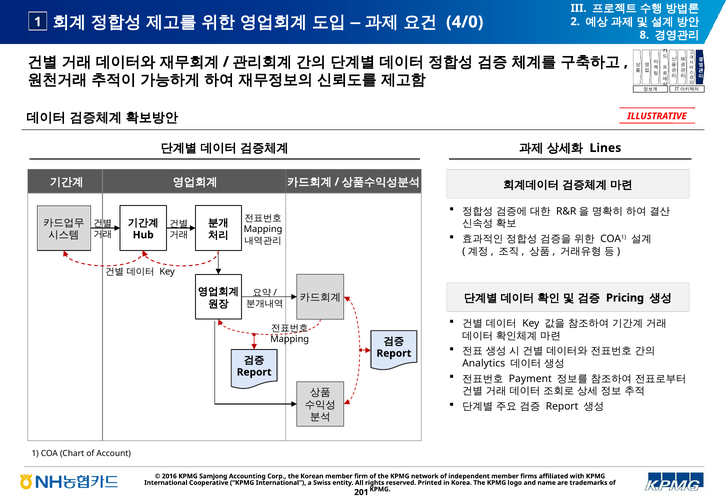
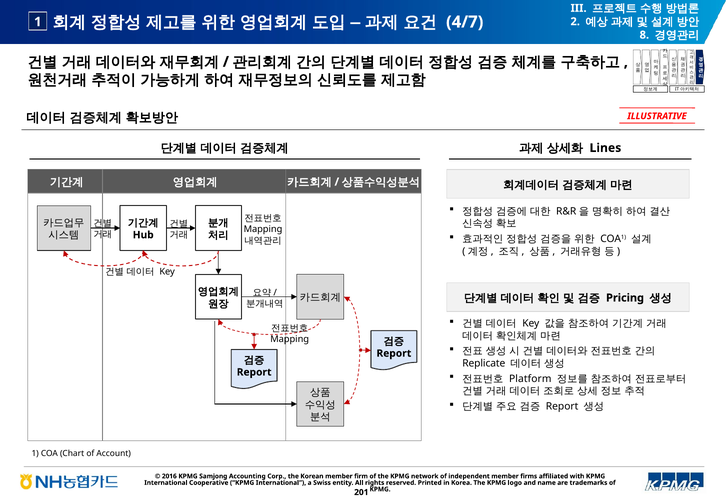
4/0: 4/0 -> 4/7 (465, 22)
Analytics: Analytics -> Replicate (484, 364)
Payment: Payment -> Platform (530, 379)
